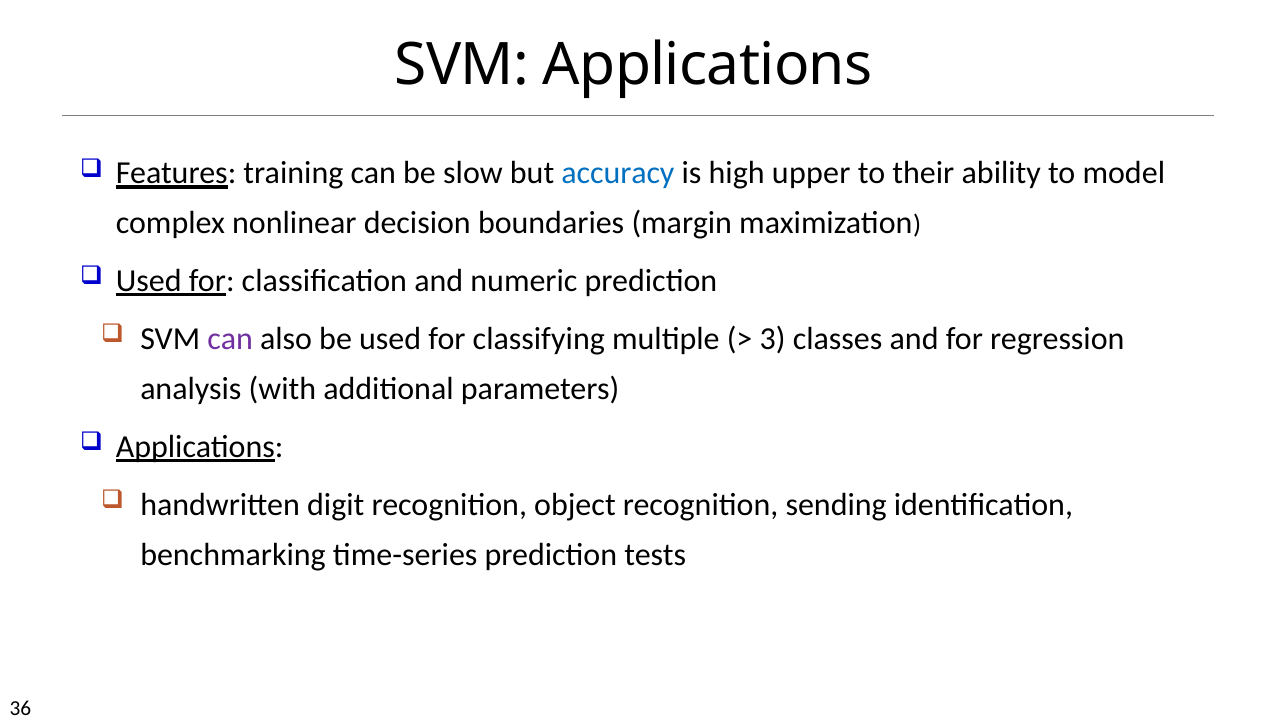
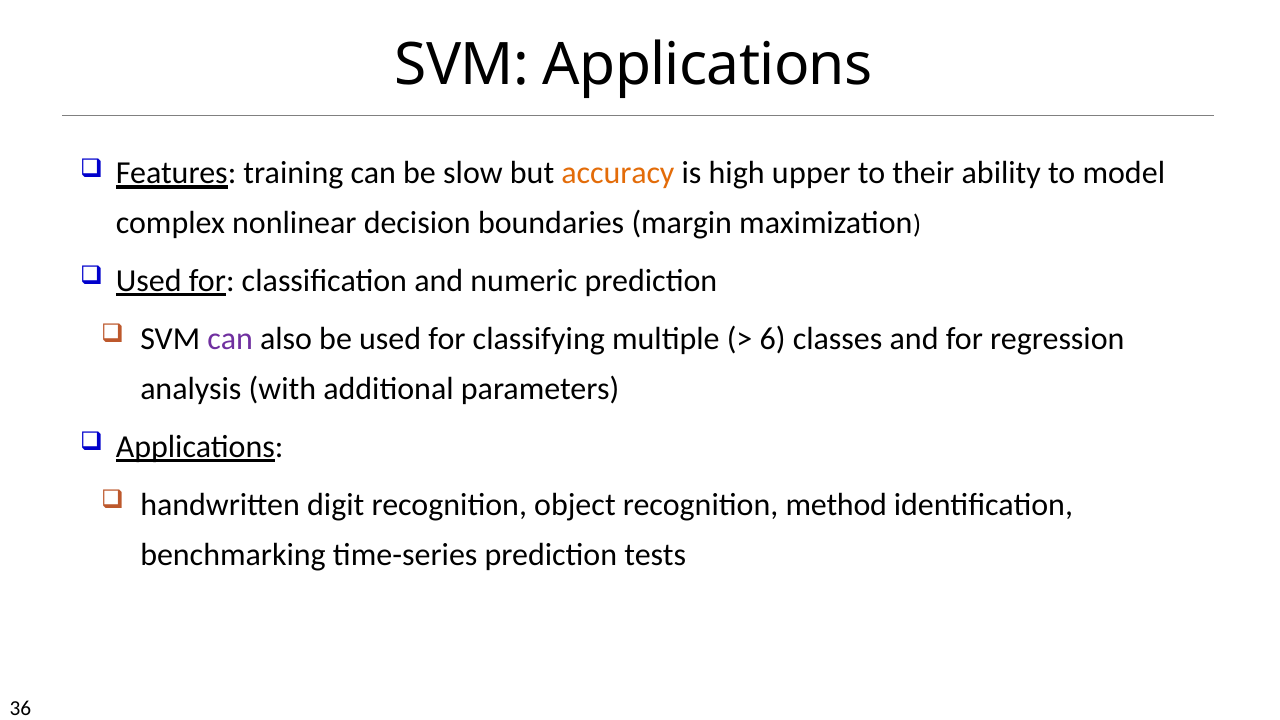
accuracy colour: blue -> orange (618, 173)
3: 3 -> 6 (773, 339)
sending: sending -> method (836, 505)
